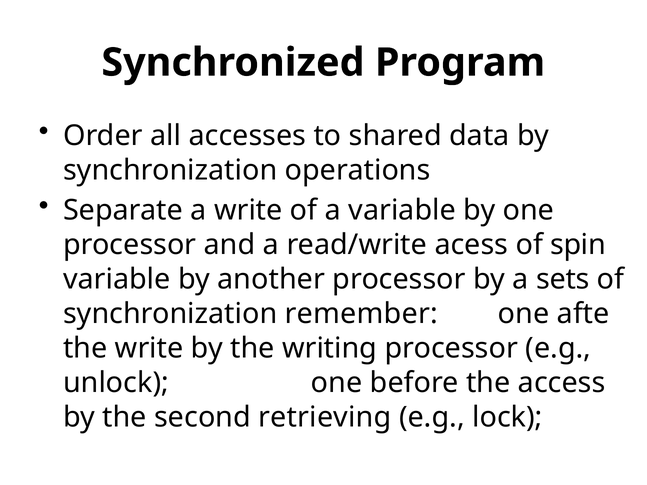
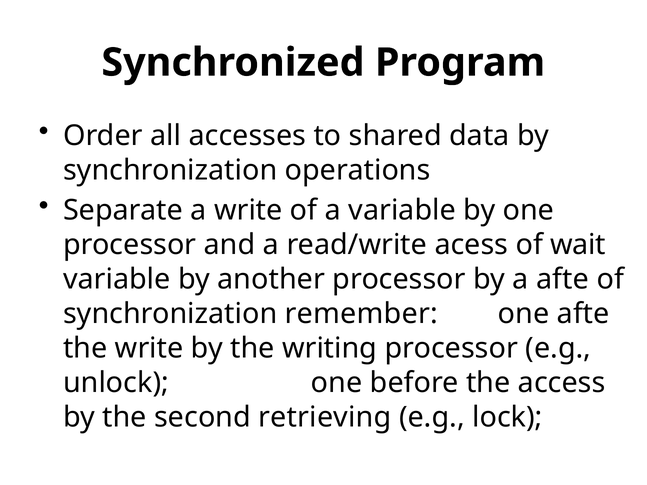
spin: spin -> wait (578, 245)
a sets: sets -> afte (563, 280)
